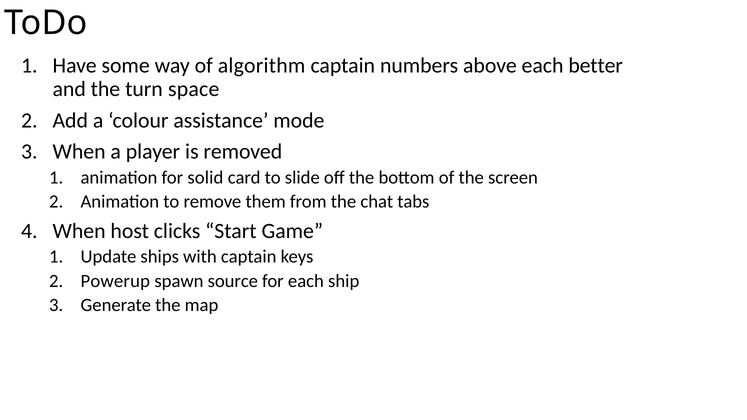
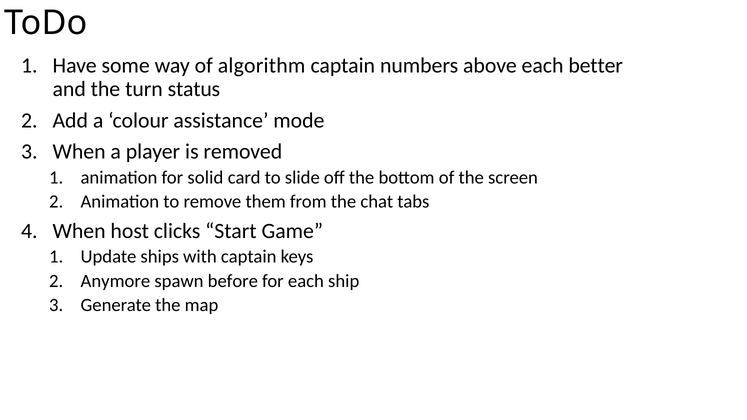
space: space -> status (194, 89)
Powerup: Powerup -> Anymore (115, 281)
source: source -> before (233, 281)
